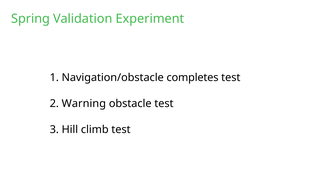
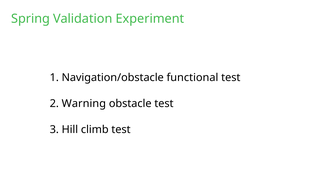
completes: completes -> functional (192, 78)
